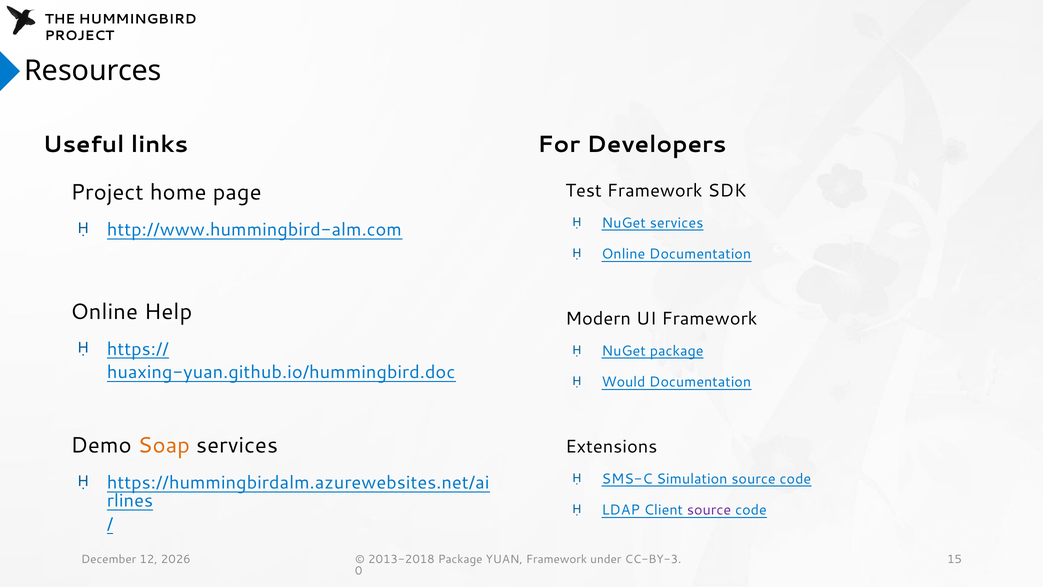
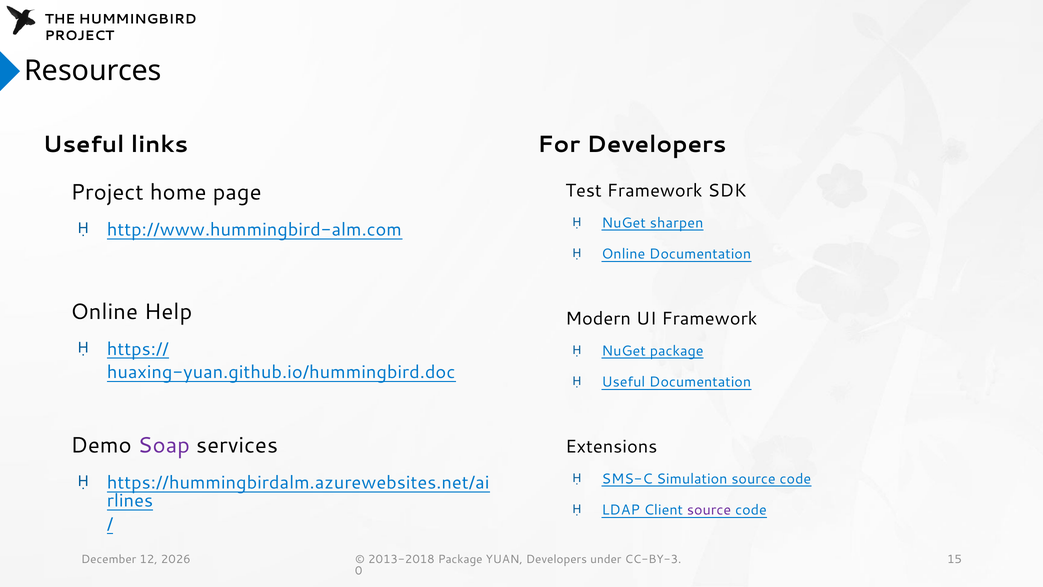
NuGet services: services -> sharpen (677, 223)
Would: Would -> Useful (623, 382)
Soap colour: orange -> purple (164, 445)
YUAN Framework: Framework -> Developers (556, 559)
